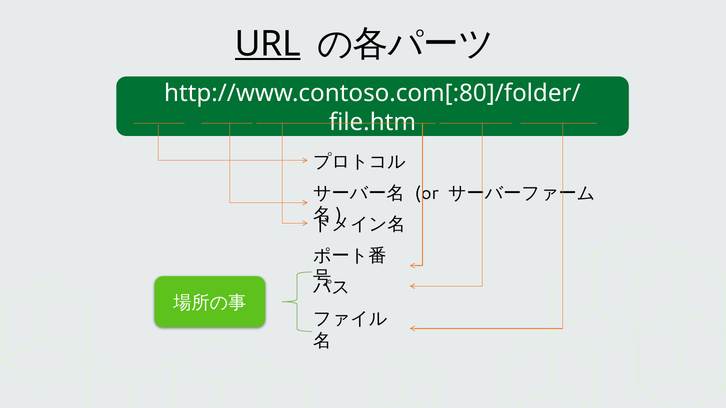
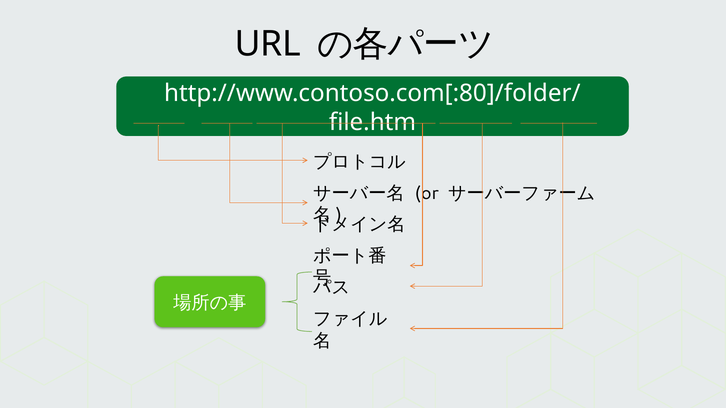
URL underline: present -> none (268, 44)
